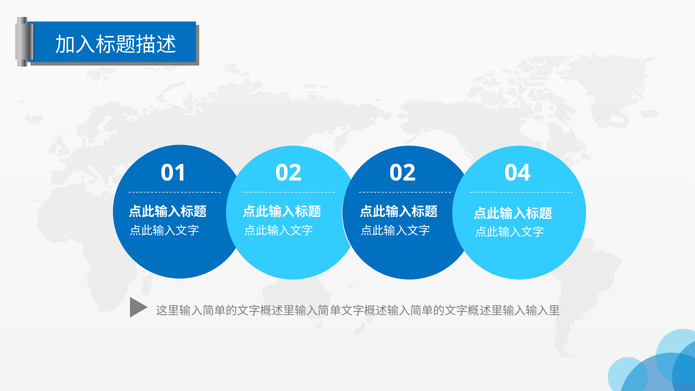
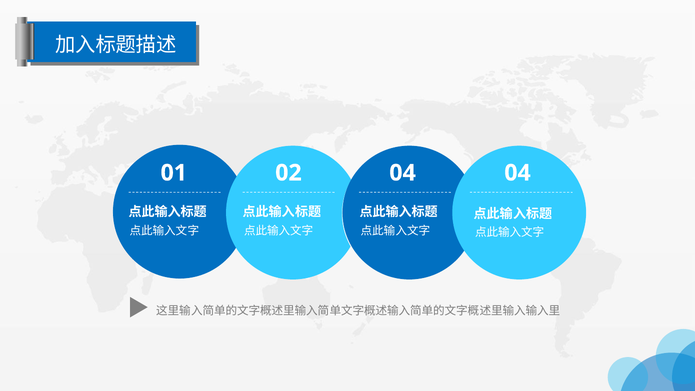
02 02: 02 -> 04 (403, 173)
